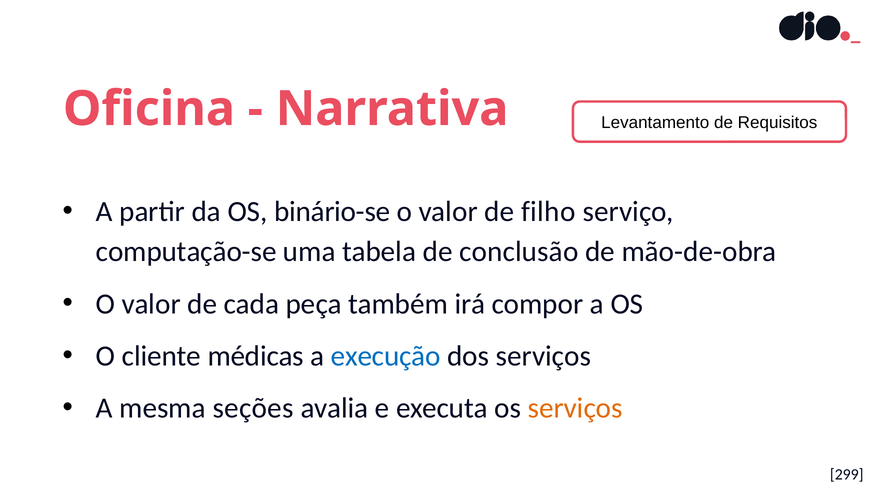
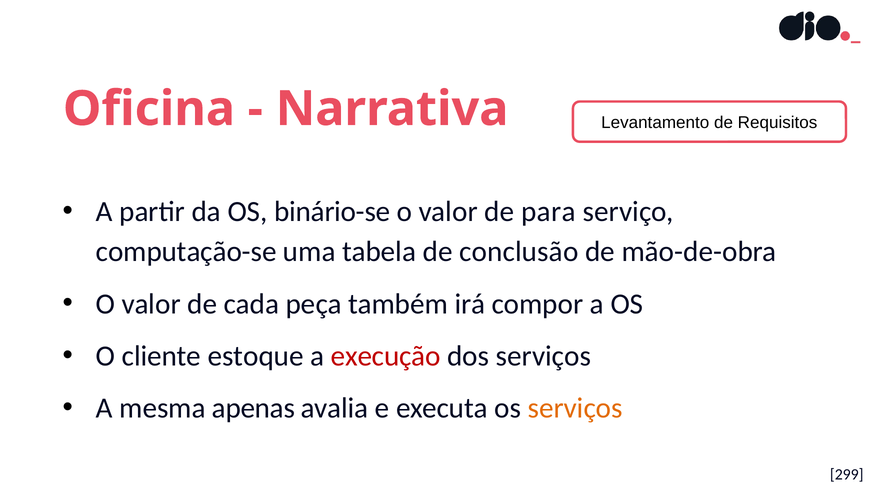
filho: filho -> para (548, 212)
médicas: médicas -> estoque (256, 356)
execução colour: blue -> red (386, 356)
seções: seções -> apenas (253, 408)
